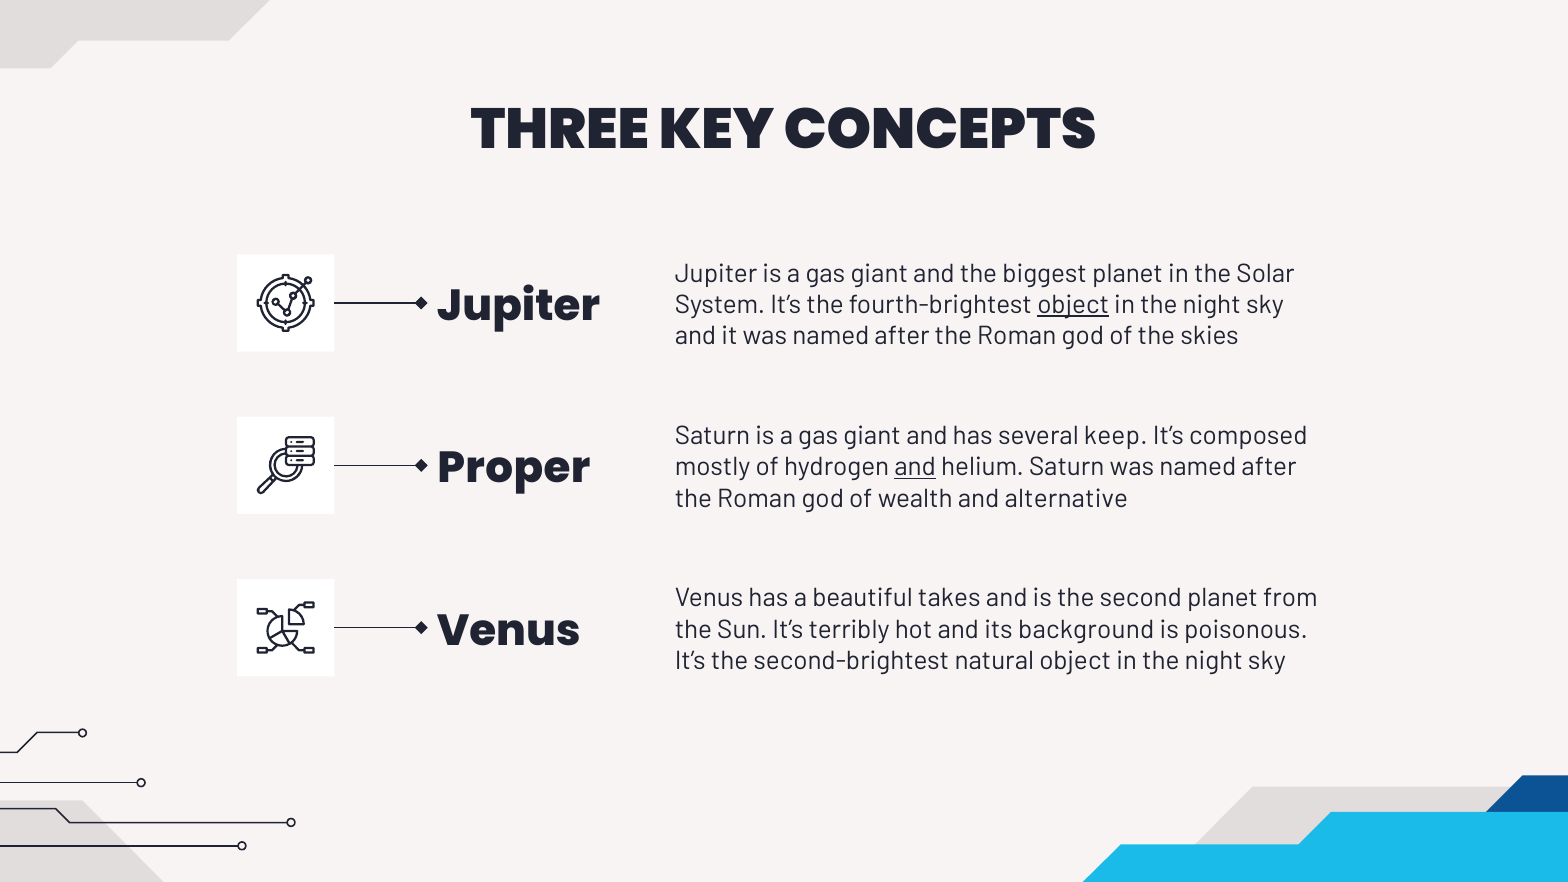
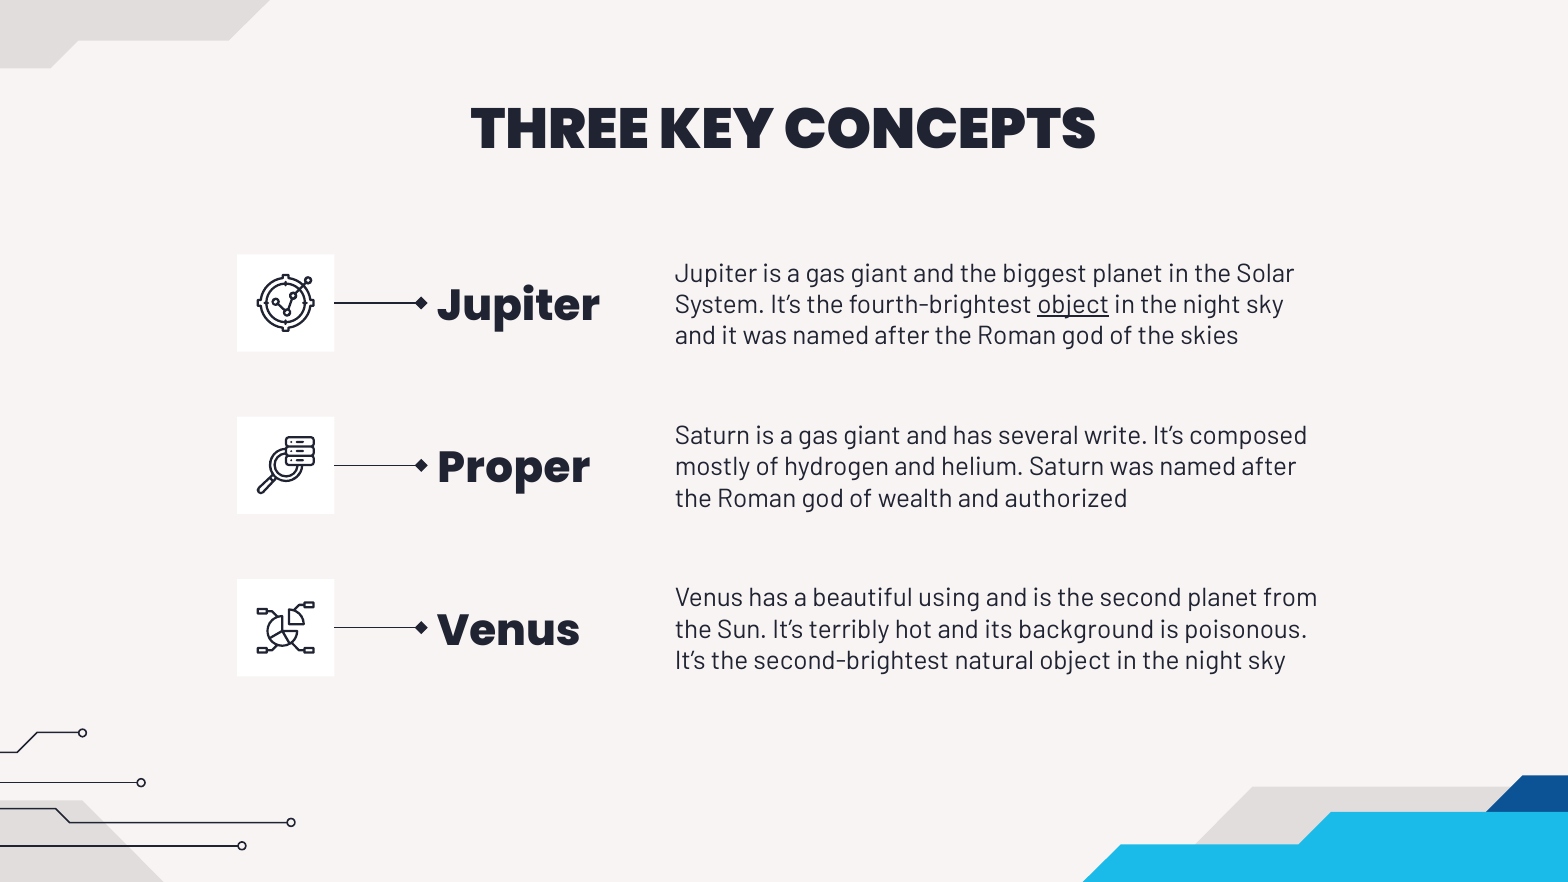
keep: keep -> write (1116, 436)
and underline: present -> none (915, 467)
alternative: alternative -> authorized (1066, 499)
takes: takes -> using (949, 598)
